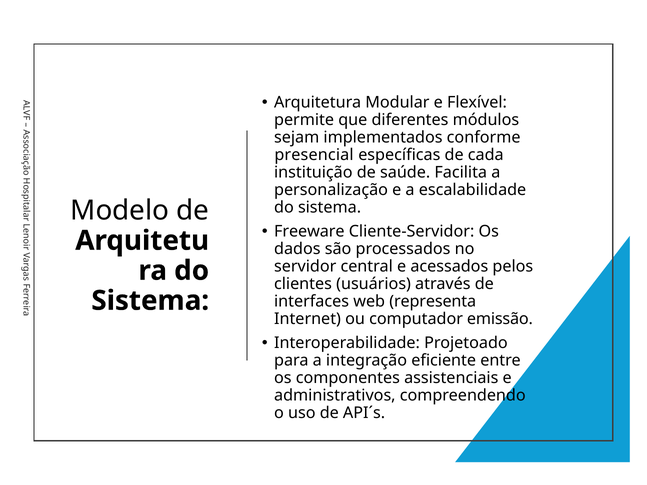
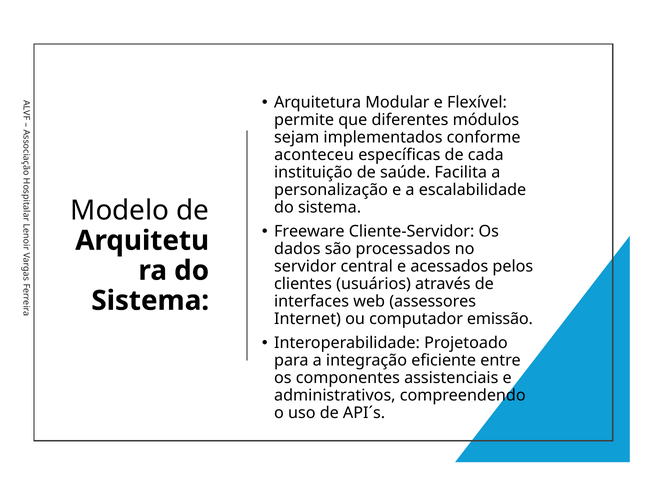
presencial: presencial -> aconteceu (314, 155)
representa: representa -> assessores (433, 302)
